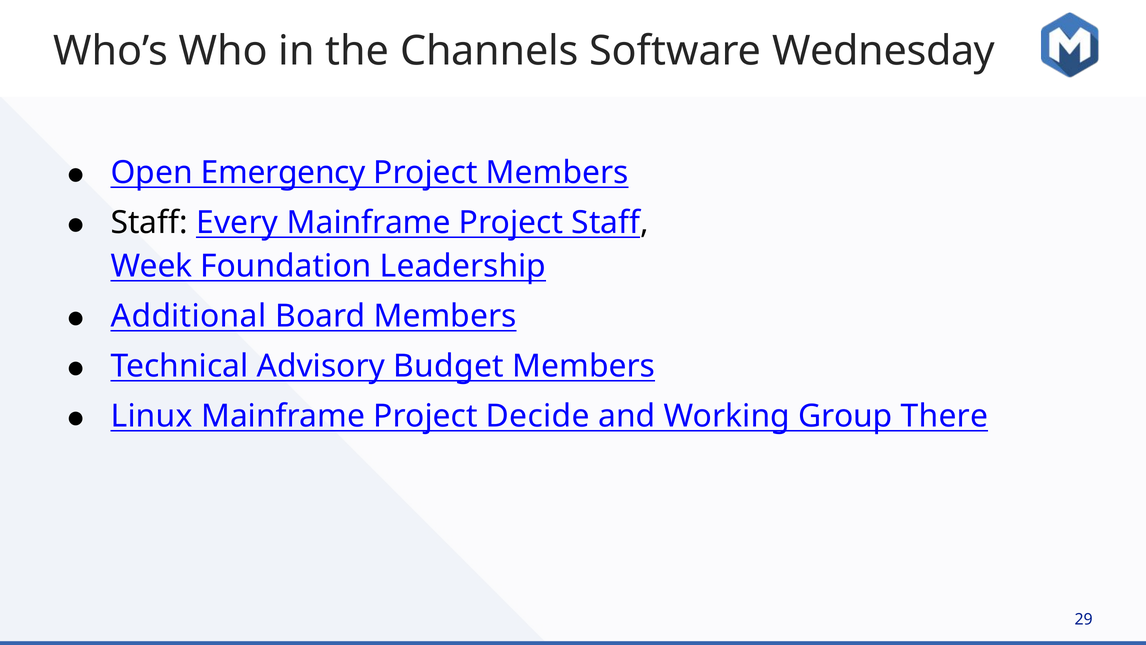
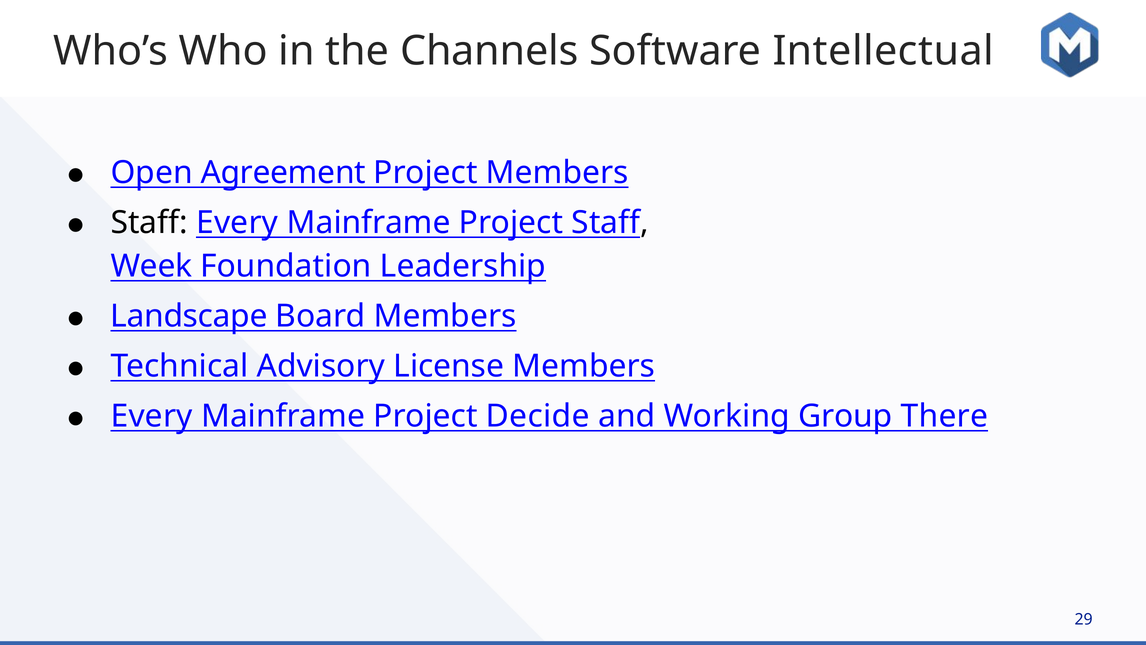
Wednesday: Wednesday -> Intellectual (883, 51)
Emergency: Emergency -> Agreement (283, 173)
Additional: Additional -> Landscape (189, 316)
Budget: Budget -> License (449, 366)
Linux: Linux -> Every (152, 416)
